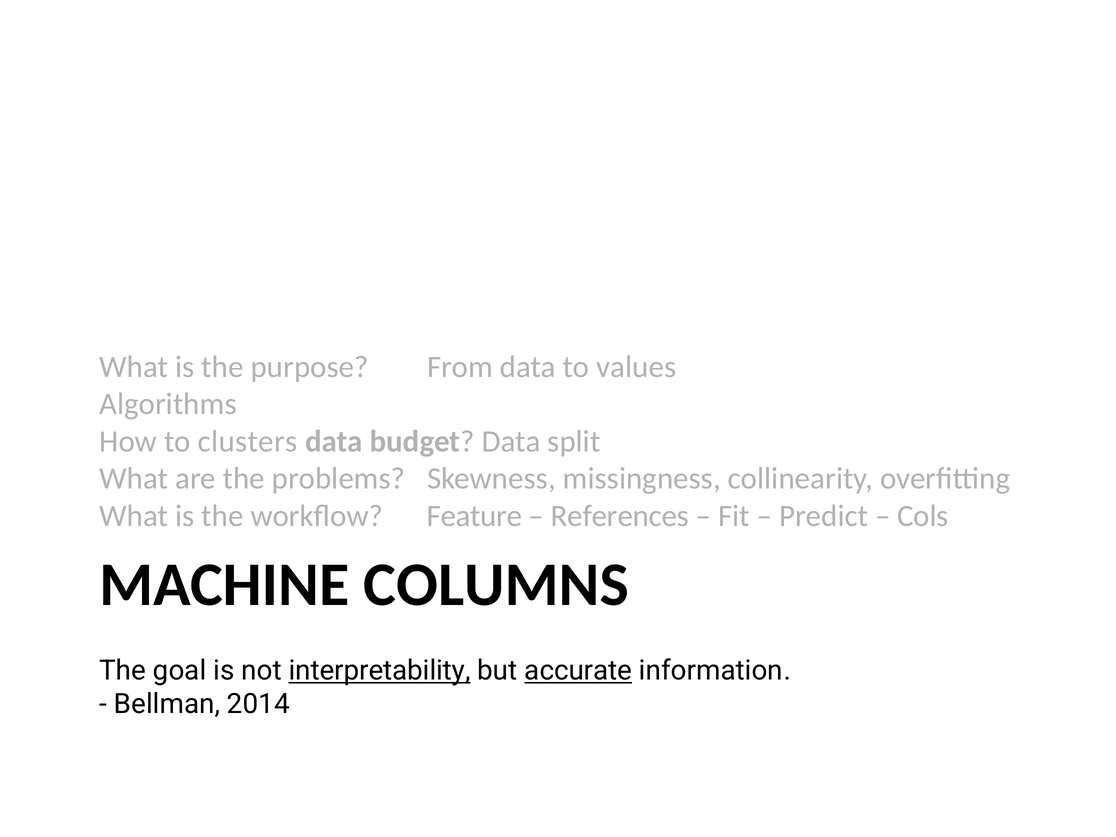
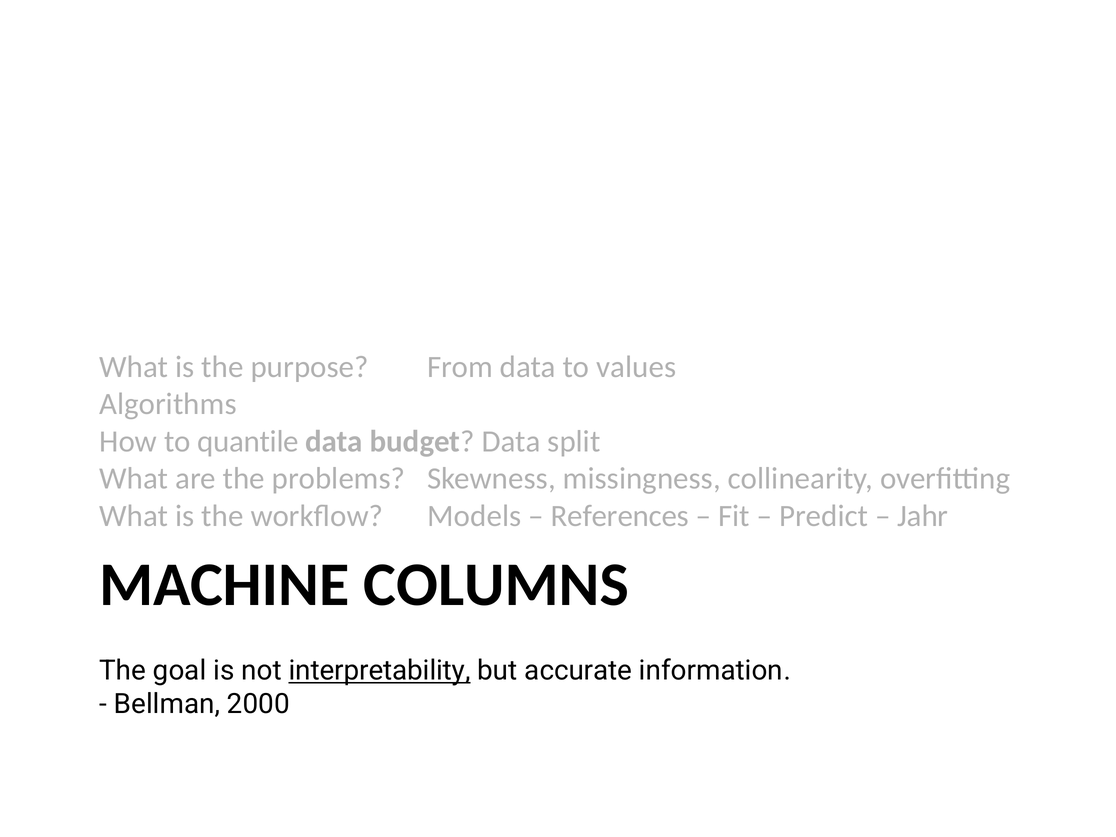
clusters: clusters -> quantile (248, 441)
Feature: Feature -> Models (474, 516)
Cols: Cols -> Jahr (923, 516)
accurate underline: present -> none (578, 671)
2014: 2014 -> 2000 (258, 704)
